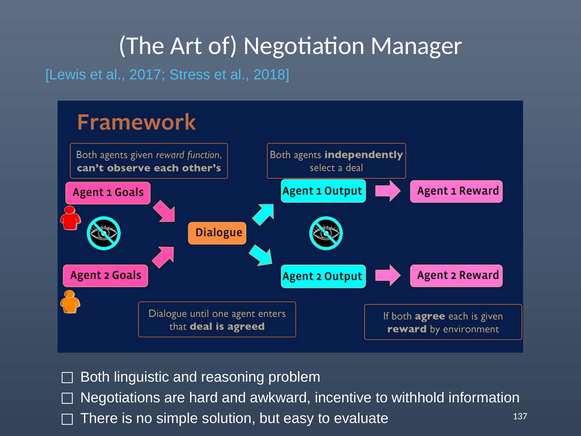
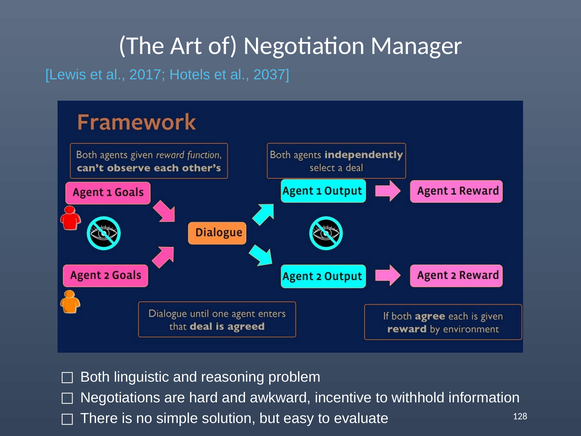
Stress: Stress -> Hotels (190, 75)
2018: 2018 -> 2037 (271, 75)
137: 137 -> 128 (520, 416)
